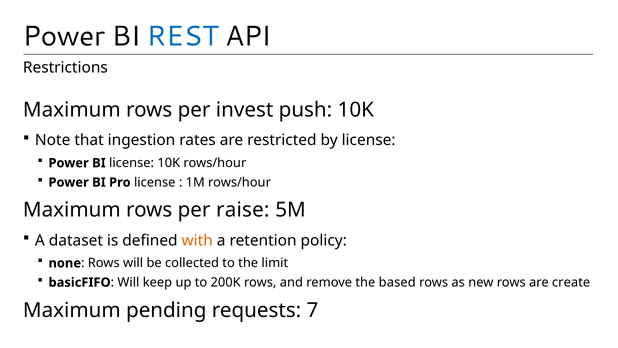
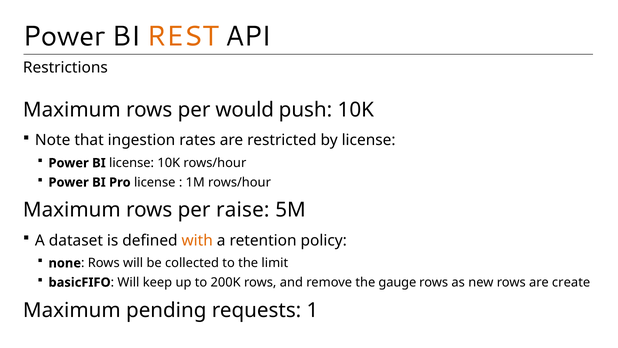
REST colour: blue -> orange (183, 36)
invest: invest -> would (245, 110)
based: based -> gauge (397, 282)
7: 7 -> 1 (313, 310)
